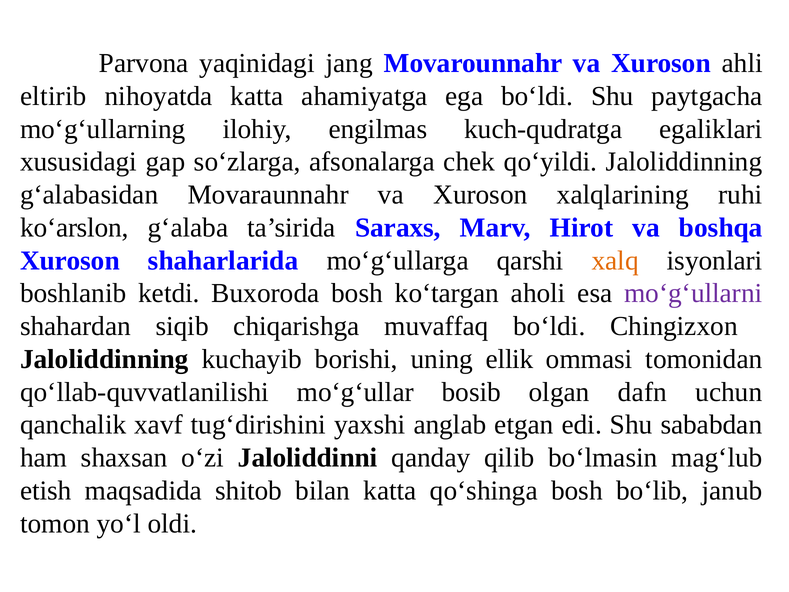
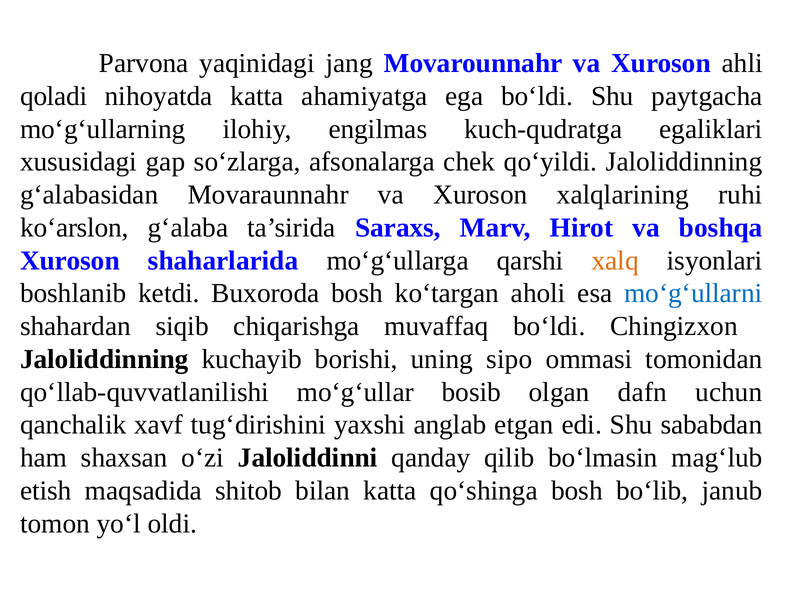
eltirib: eltirib -> qoladi (54, 96)
mo‘g‘ullarni colour: purple -> blue (693, 293)
ellik: ellik -> sipo (509, 359)
